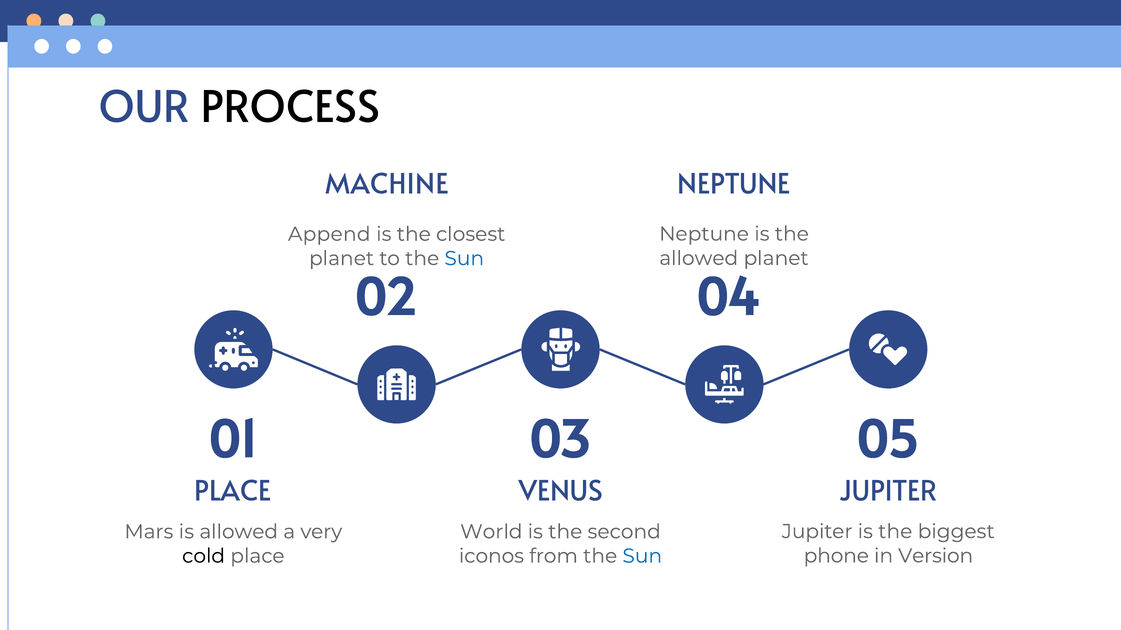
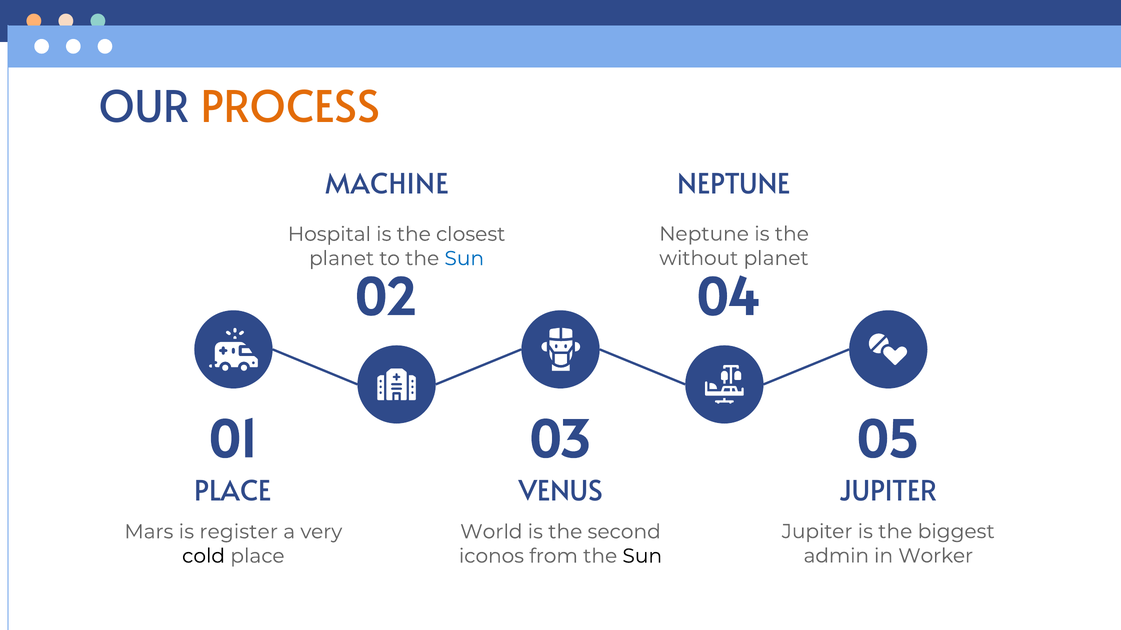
PROCESS colour: black -> orange (290, 108)
Append: Append -> Hospital (329, 234)
allowed: allowed -> without (699, 258)
is allowed: allowed -> register (239, 532)
phone: phone -> admin (836, 556)
Version: Version -> Worker (936, 556)
Sun colour: blue -> black (642, 557)
